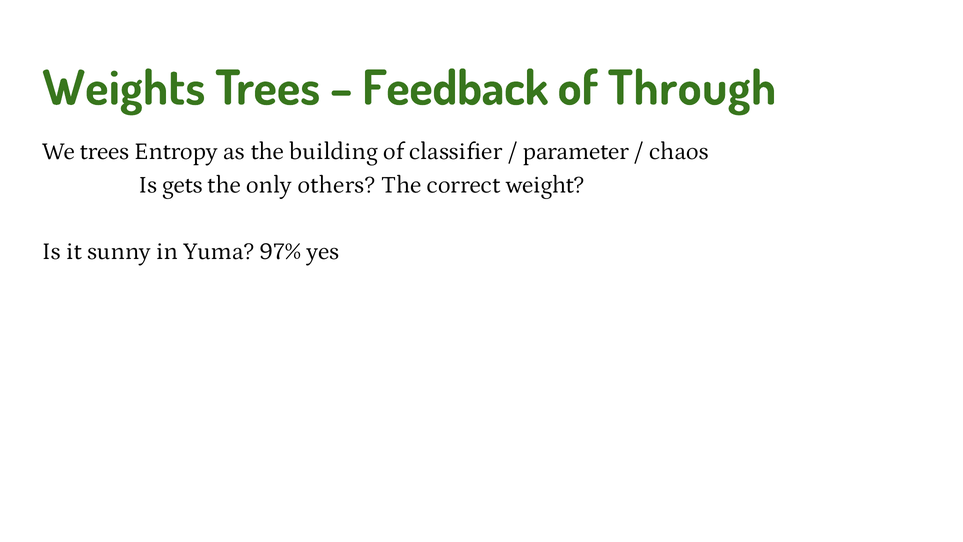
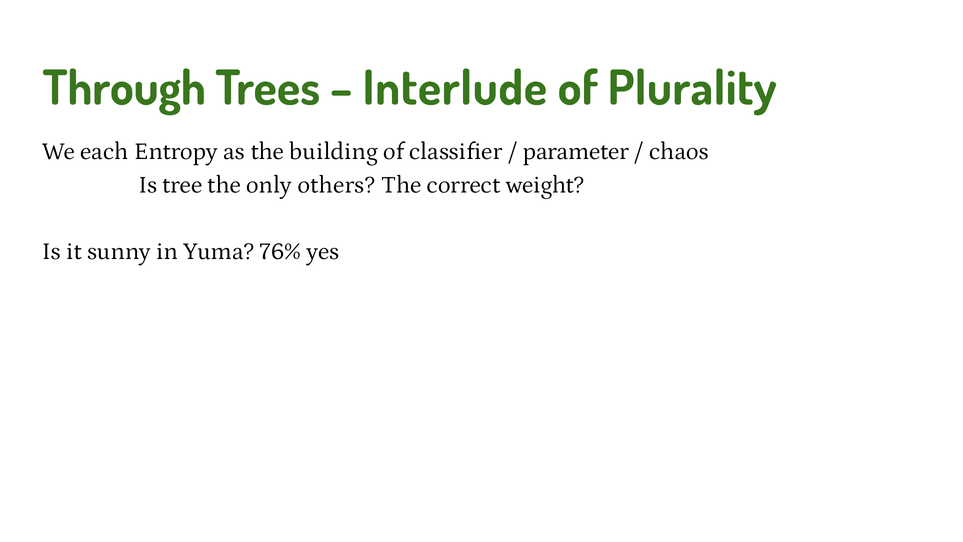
Weights: Weights -> Through (124, 89)
Feedback: Feedback -> Interlude (455, 89)
Through: Through -> Plurality (692, 89)
We trees: trees -> each (104, 151)
gets: gets -> tree (182, 185)
97%: 97% -> 76% (280, 251)
